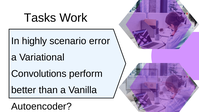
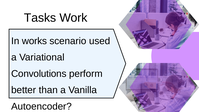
highly: highly -> works (34, 41)
error: error -> used (100, 41)
